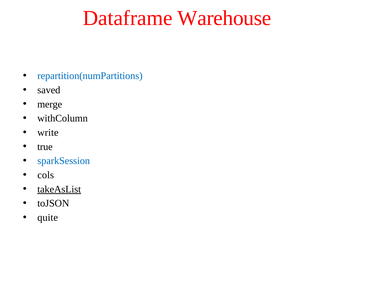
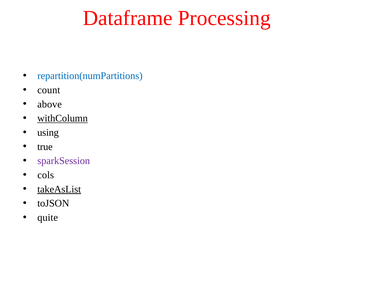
Warehouse: Warehouse -> Processing (224, 18)
saved: saved -> count (49, 90)
merge: merge -> above (50, 104)
withColumn underline: none -> present (63, 118)
write: write -> using (48, 132)
sparkSession colour: blue -> purple (64, 160)
